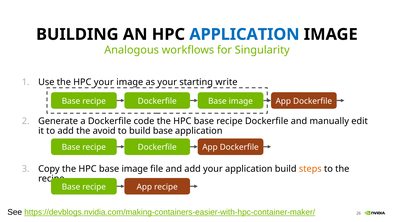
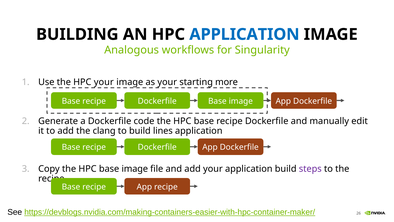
write: write -> more (227, 82)
avoid: avoid -> clang (104, 131)
build base: base -> lines (163, 131)
steps colour: orange -> purple (310, 169)
